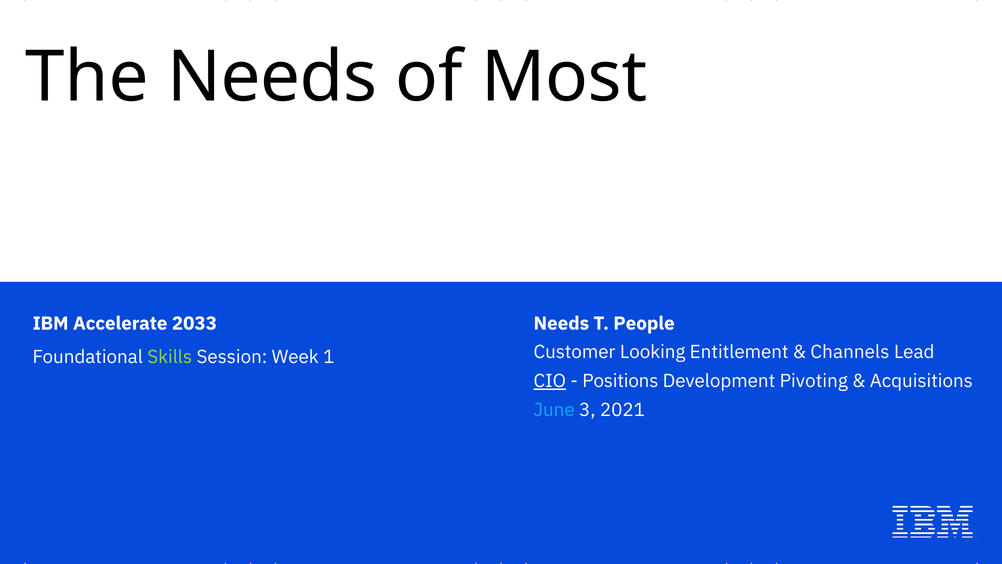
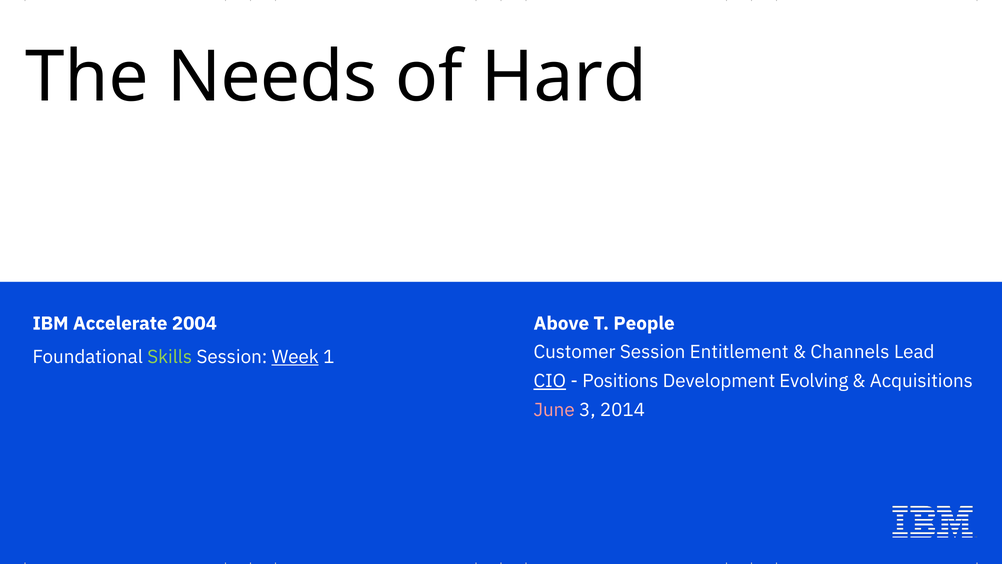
Most: Most -> Hard (564, 77)
2033: 2033 -> 2004 (194, 323)
Needs: Needs -> Above (561, 323)
Customer Looking: Looking -> Session (653, 352)
Week underline: none -> present (295, 357)
Pivoting: Pivoting -> Evolving (814, 381)
June colour: light blue -> pink (554, 410)
2021: 2021 -> 2014 (622, 410)
